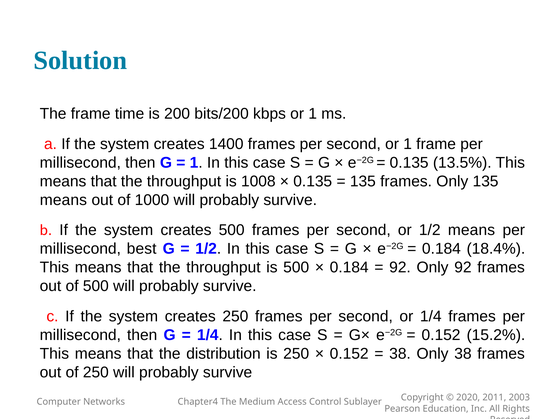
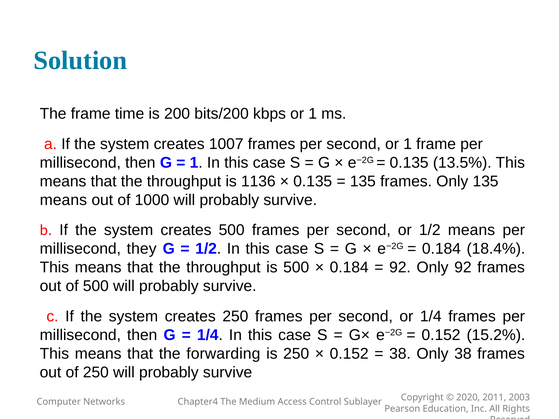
1400: 1400 -> 1007 (226, 144)
1008: 1008 -> 1136 (258, 181)
best: best -> they (142, 249)
distribution: distribution -> forwarding (223, 354)
